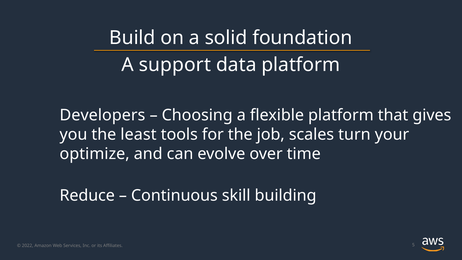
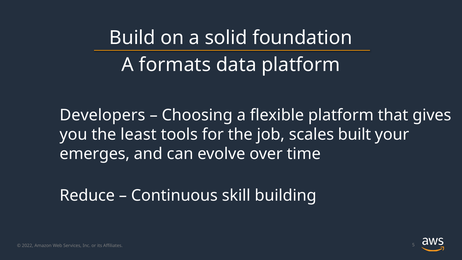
support: support -> formats (175, 65)
turn: turn -> built (355, 134)
optimize: optimize -> emerges (95, 154)
